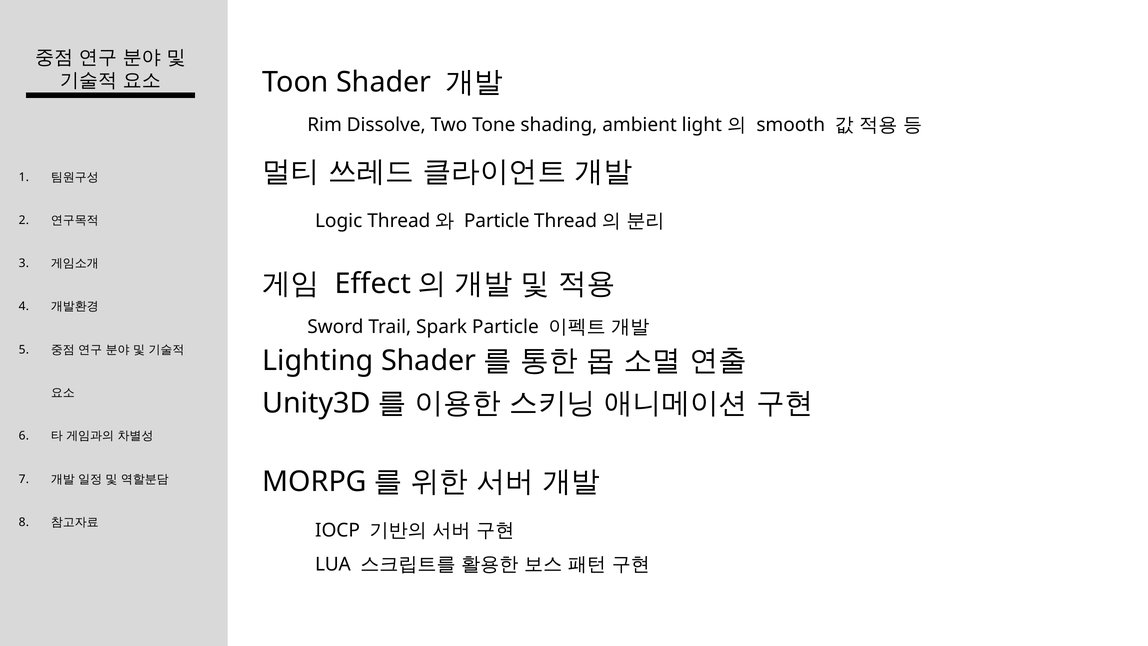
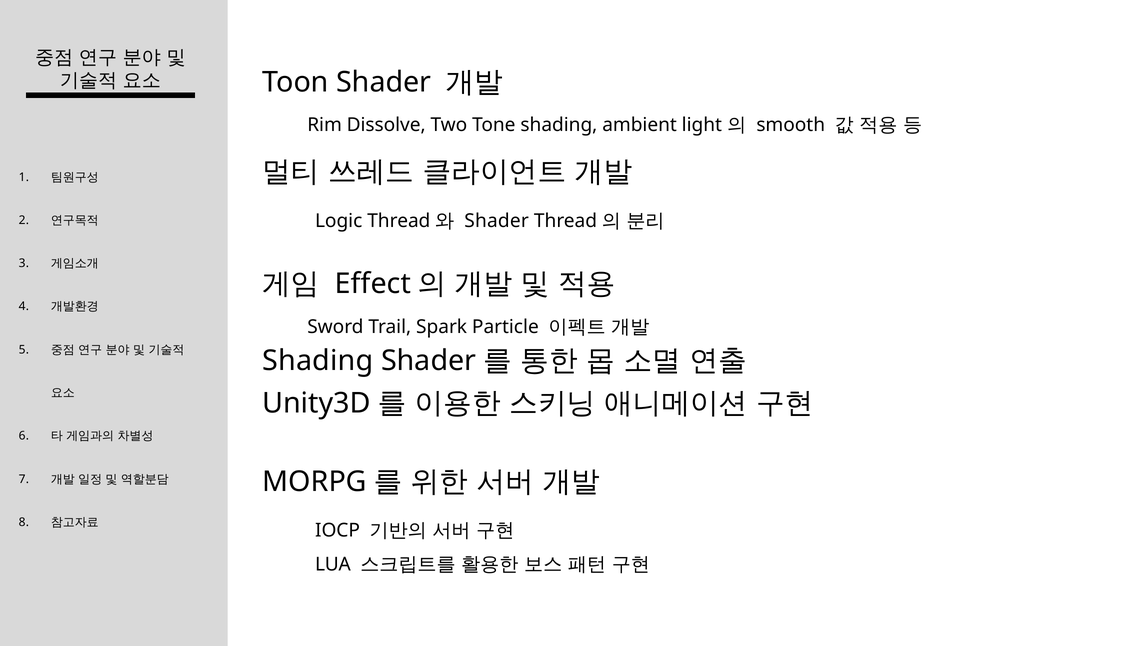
Particle: Particle -> Shader (497, 221)
Lighting: Lighting -> Shading (318, 361)
